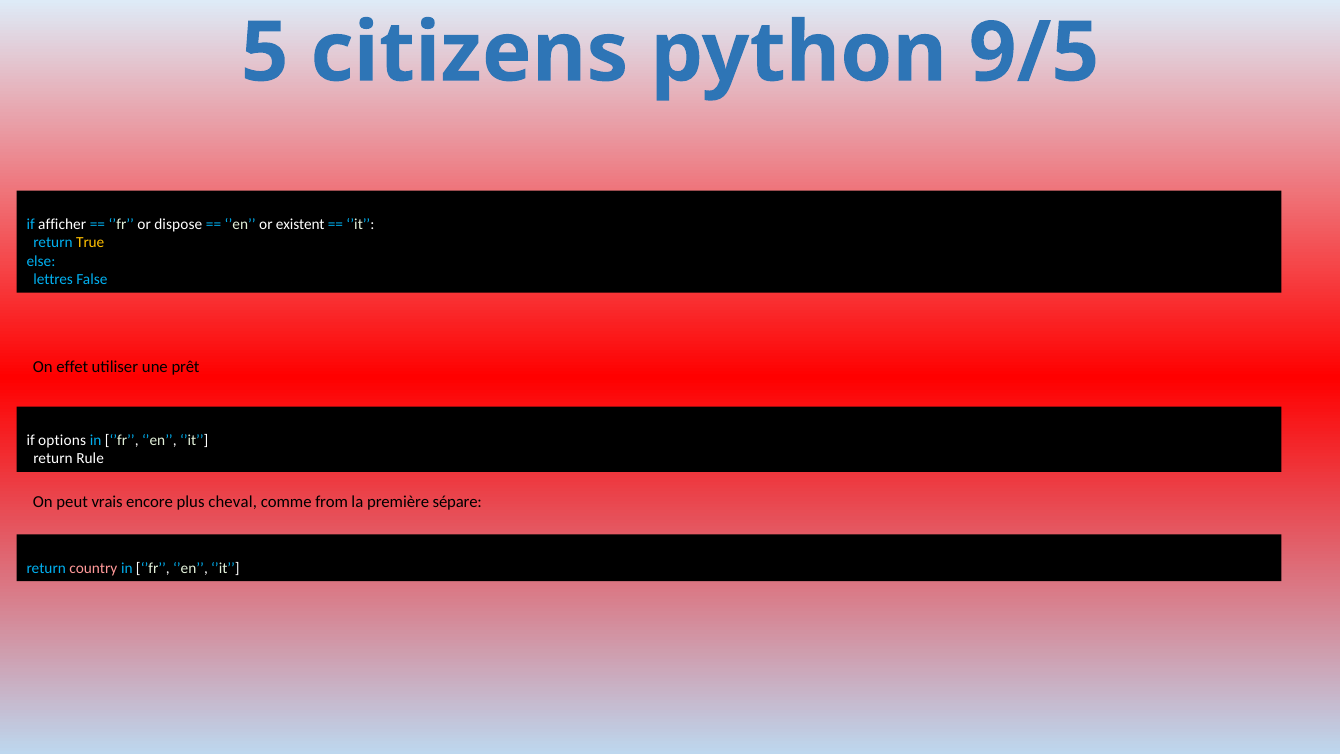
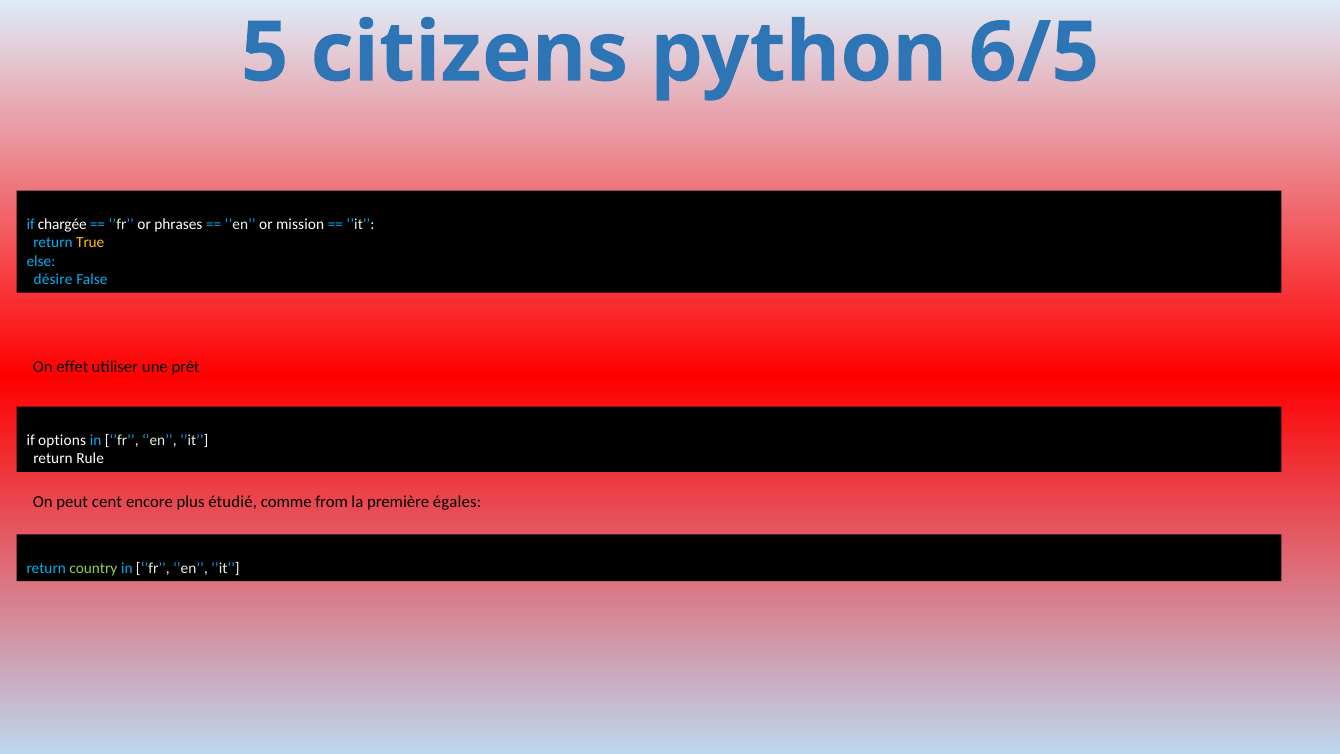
9/5: 9/5 -> 6/5 (1034, 53)
afficher: afficher -> chargée (62, 224)
dispose: dispose -> phrases (178, 224)
existent: existent -> mission (300, 224)
lettres: lettres -> désire (53, 279)
vrais: vrais -> cent (107, 501)
cheval: cheval -> étudié (233, 501)
sépare: sépare -> égales (457, 501)
country colour: pink -> light green (93, 568)
